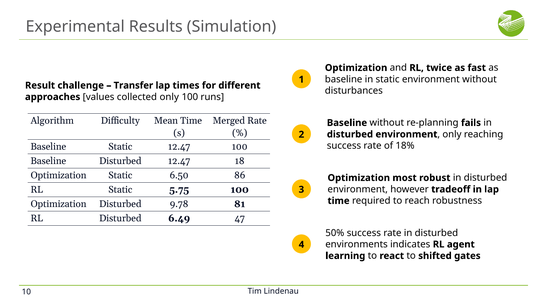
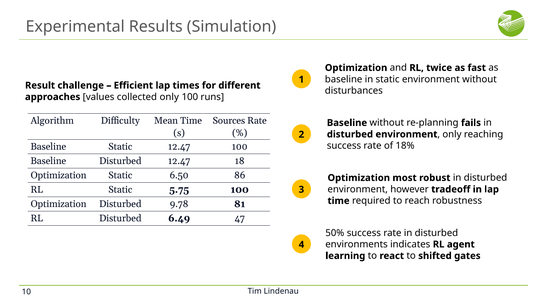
Transfer: Transfer -> Efficient (133, 85)
Merged: Merged -> Sources (229, 121)
